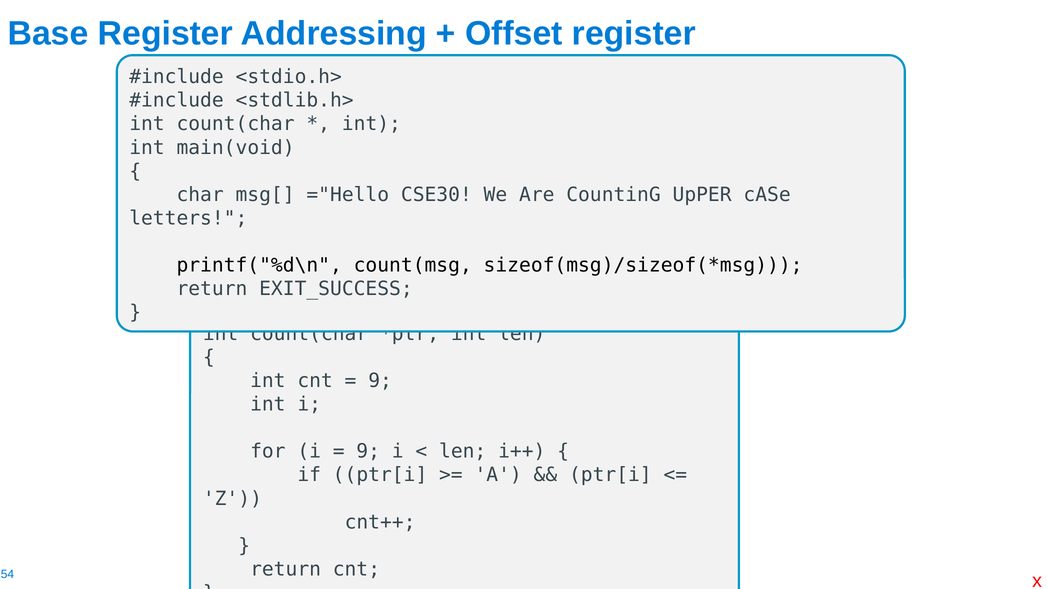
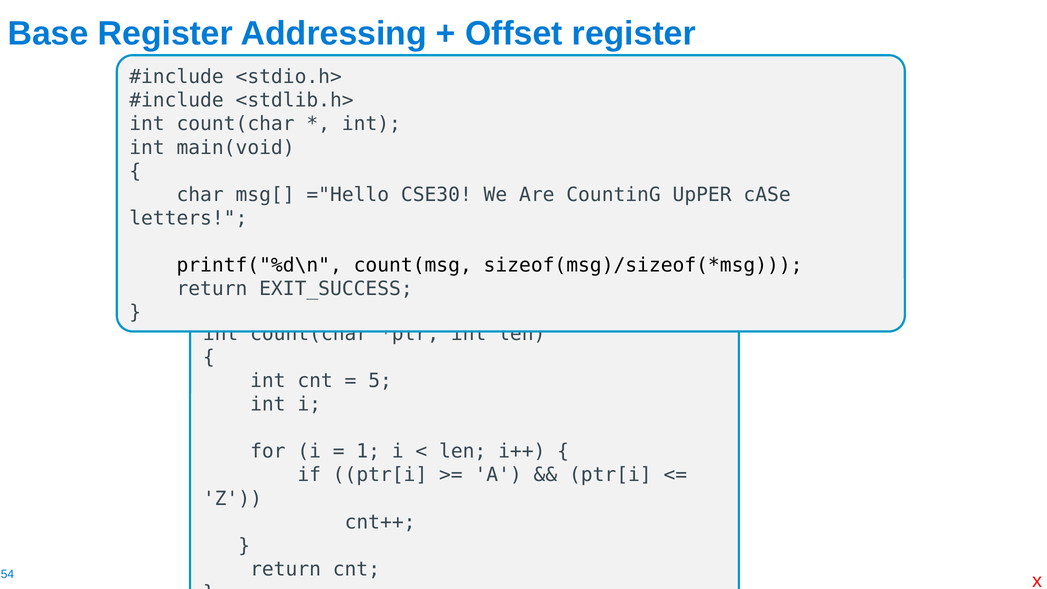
9: 9 -> 5 (380, 381)
9: 9 -> 1 (368, 451)
